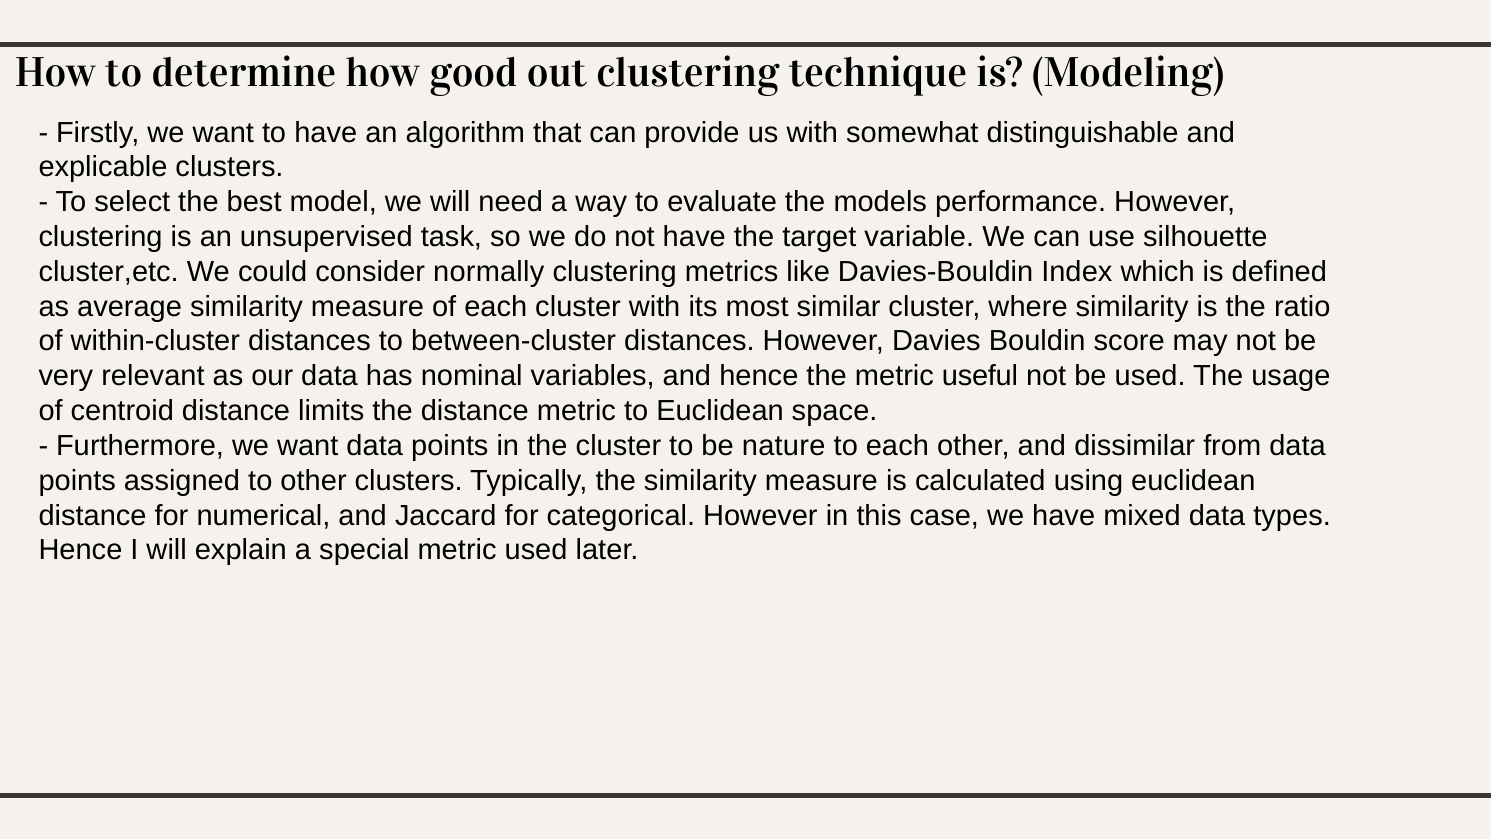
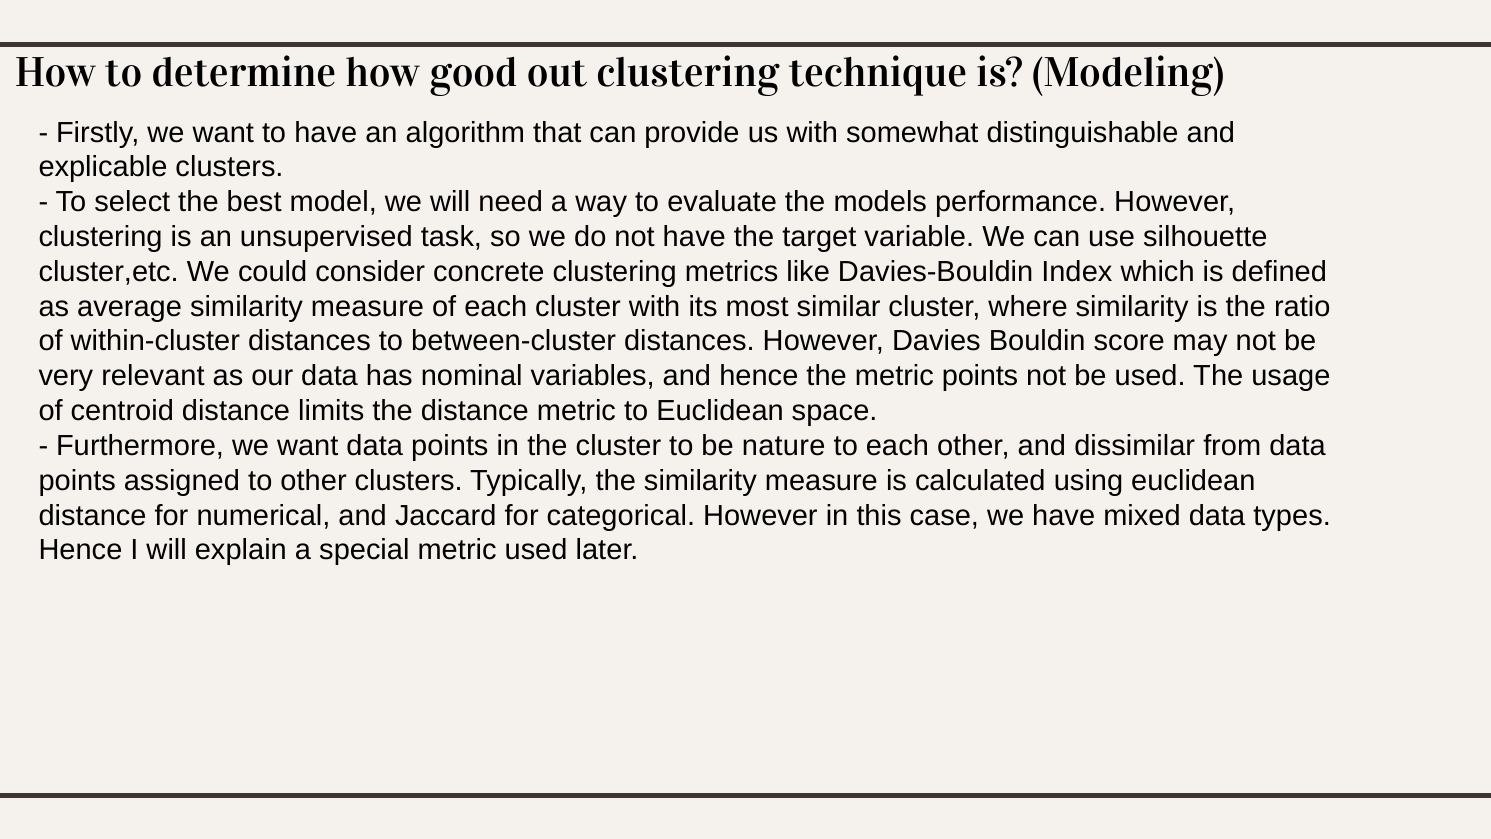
normally: normally -> concrete (489, 272)
metric useful: useful -> points (980, 376)
